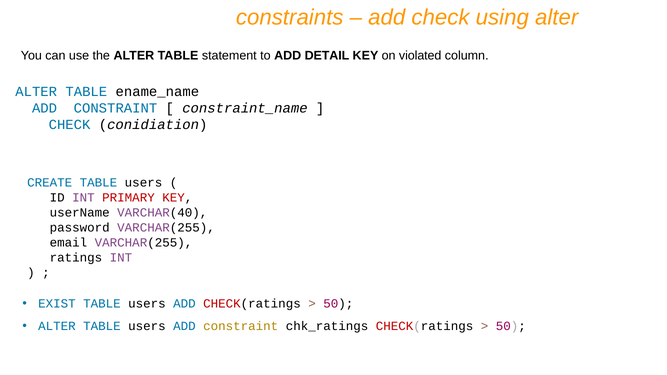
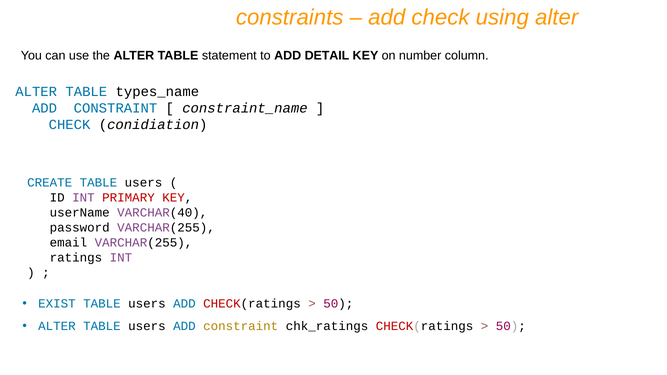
violated: violated -> number (420, 56)
ename_name: ename_name -> types_name (157, 92)
